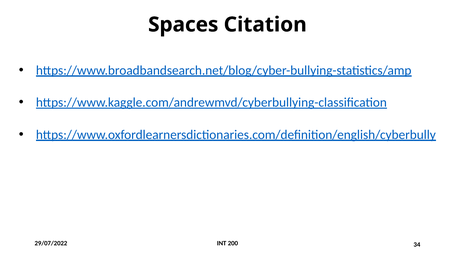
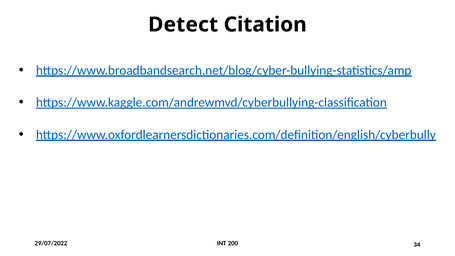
Spaces: Spaces -> Detect (183, 25)
